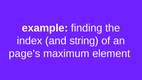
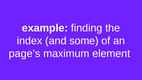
string: string -> some (84, 41)
